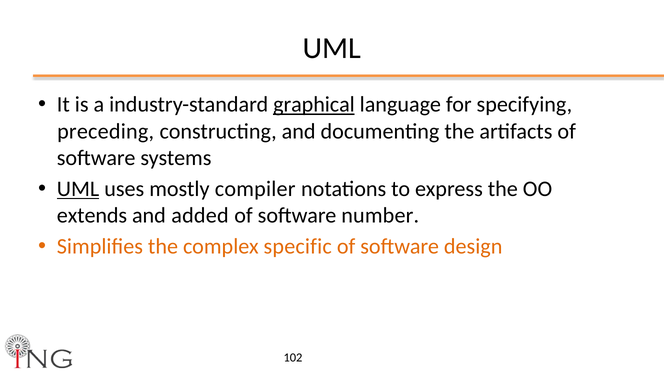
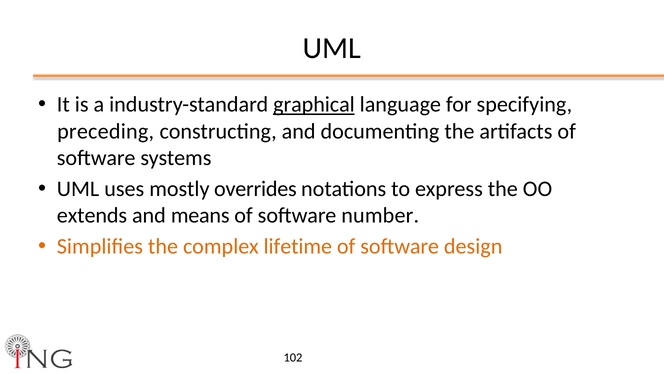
UML underline: present -> none (78, 189)
compiler: compiler -> overrides (255, 189)
added: added -> means (200, 215)
specific: specific -> lifetime (298, 246)
